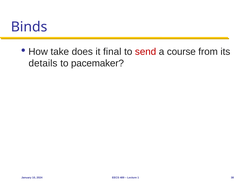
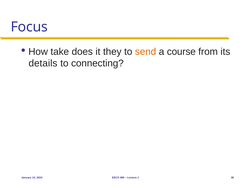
Binds: Binds -> Focus (29, 27)
final: final -> they (112, 52)
send colour: red -> orange (146, 52)
pacemaker: pacemaker -> connecting (97, 63)
